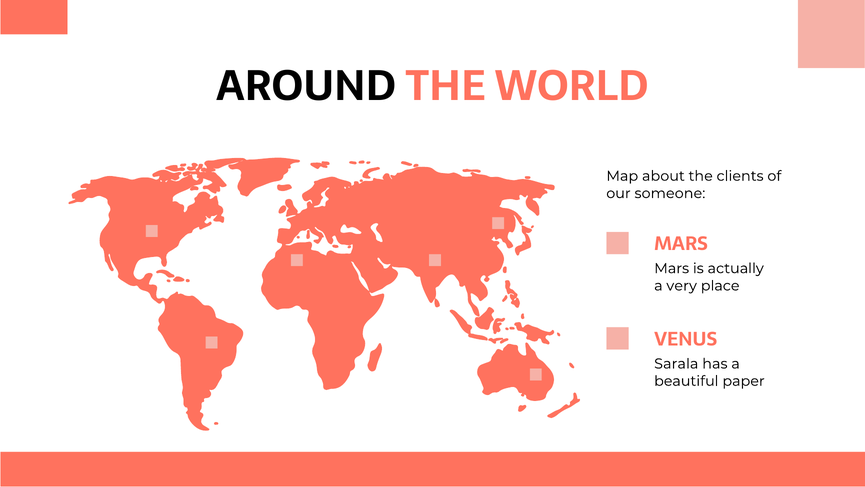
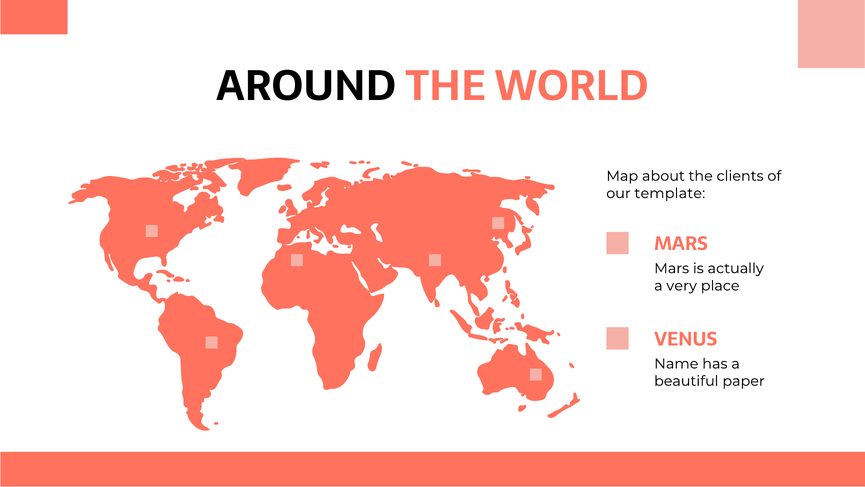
someone: someone -> template (670, 193)
Sarala: Sarala -> Name (676, 363)
